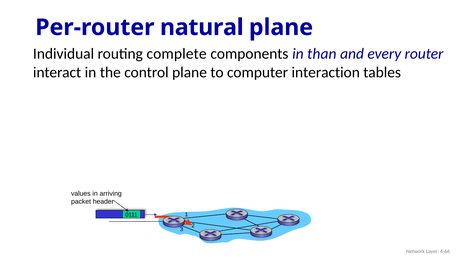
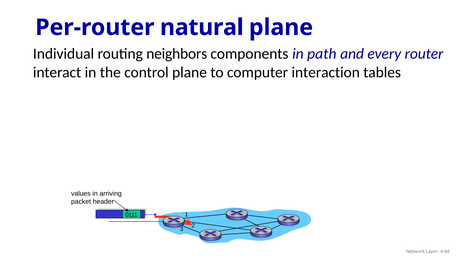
complete: complete -> neighbors (177, 54)
than: than -> path (322, 54)
